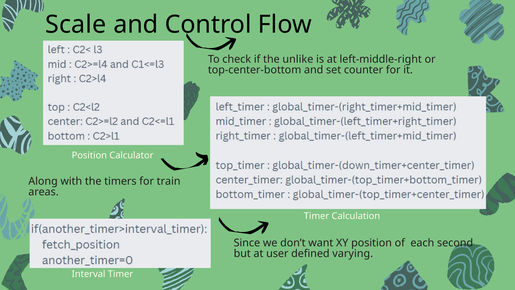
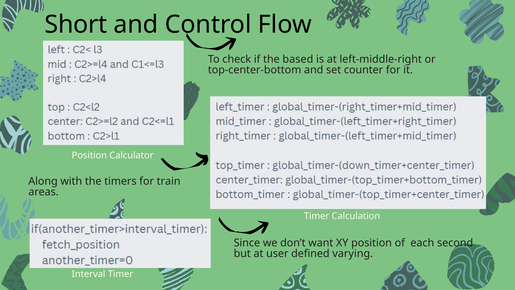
Scale: Scale -> Short (76, 25)
unlike: unlike -> based (298, 59)
